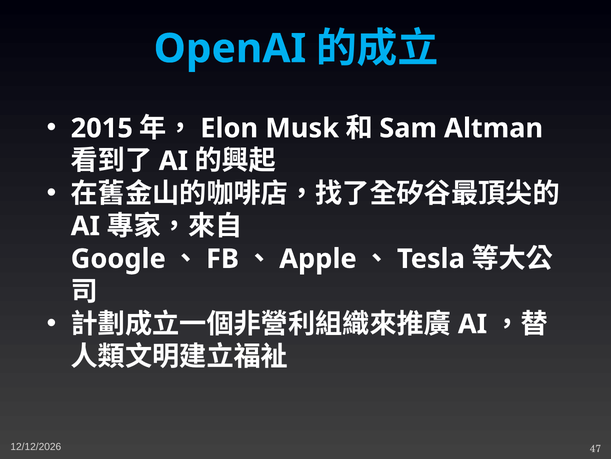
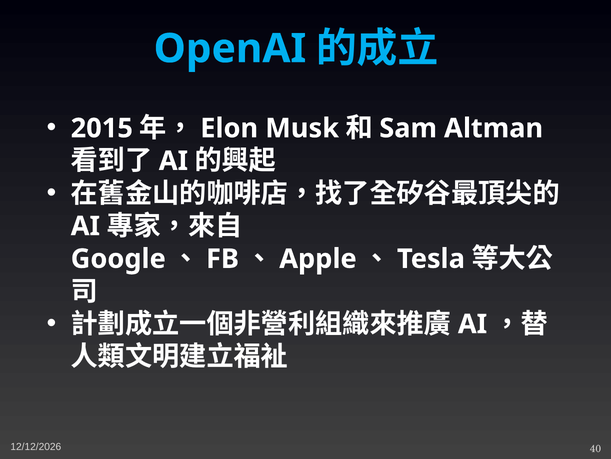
47: 47 -> 40 (595, 448)
